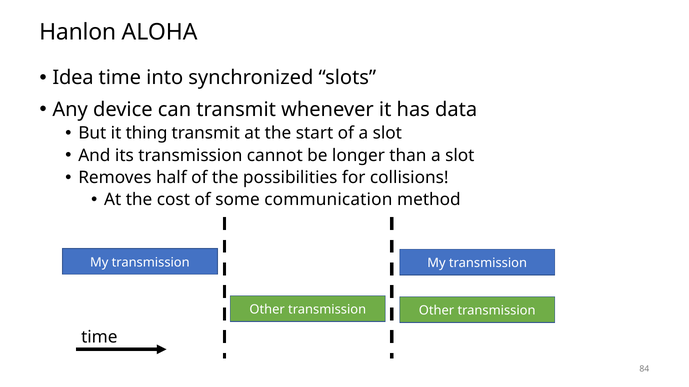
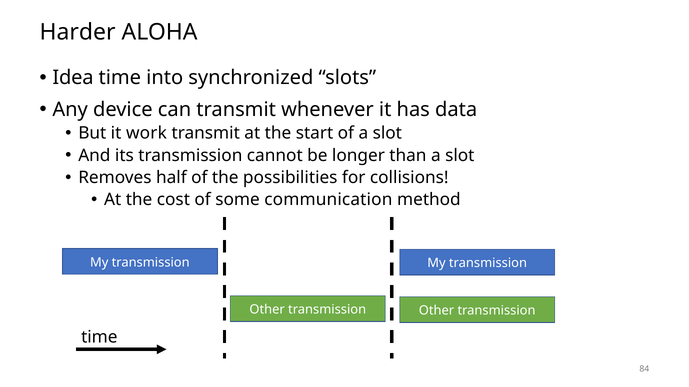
Hanlon: Hanlon -> Harder (78, 32)
thing: thing -> work (146, 133)
